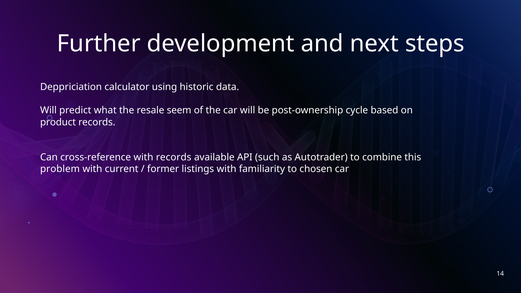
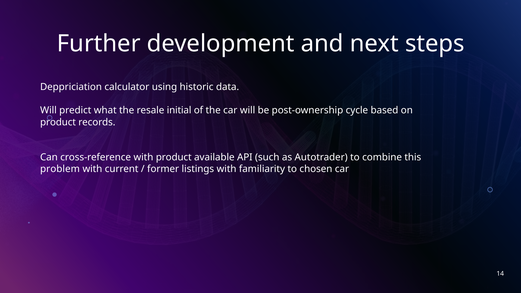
seem: seem -> initial (179, 110)
with records: records -> product (174, 157)
